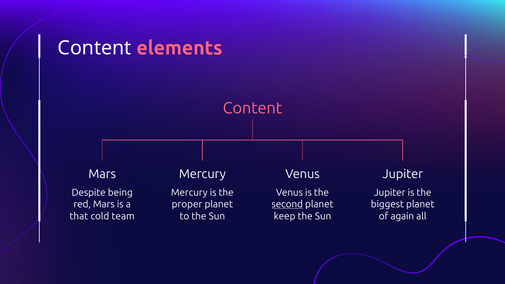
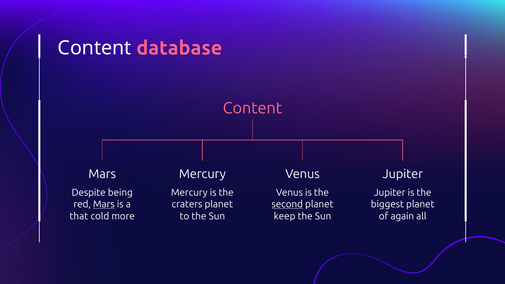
elements: elements -> database (179, 48)
Mars underline: none -> present (104, 204)
proper: proper -> craters (187, 204)
team: team -> more (123, 216)
